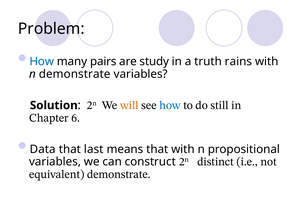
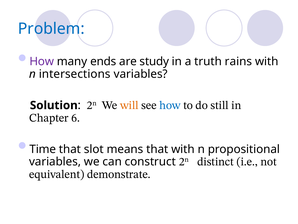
Problem colour: black -> blue (51, 29)
How colour: blue -> purple (42, 61)
pairs: pairs -> ends (103, 61)
n demonstrate: demonstrate -> intersections (75, 74)
Data: Data -> Time (43, 149)
last: last -> slot (94, 149)
